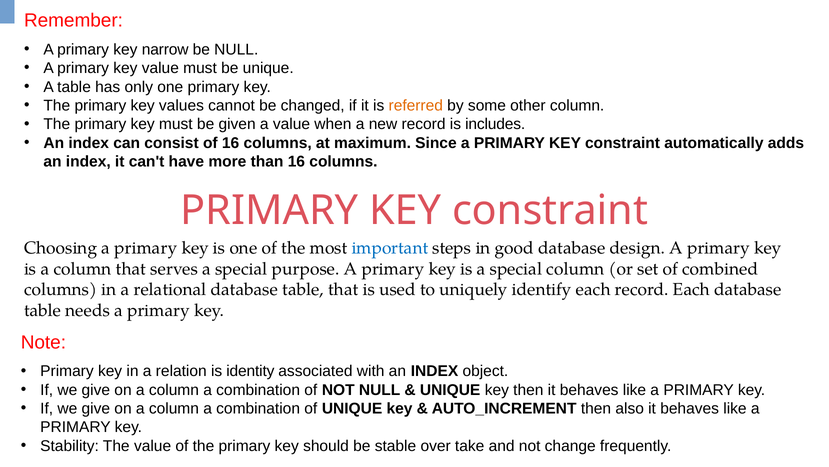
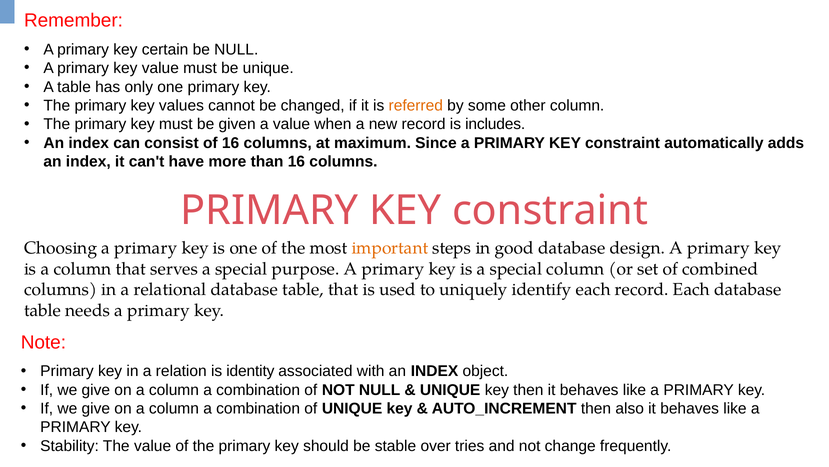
narrow: narrow -> certain (165, 49)
important colour: blue -> orange (390, 248)
take: take -> tries (470, 445)
